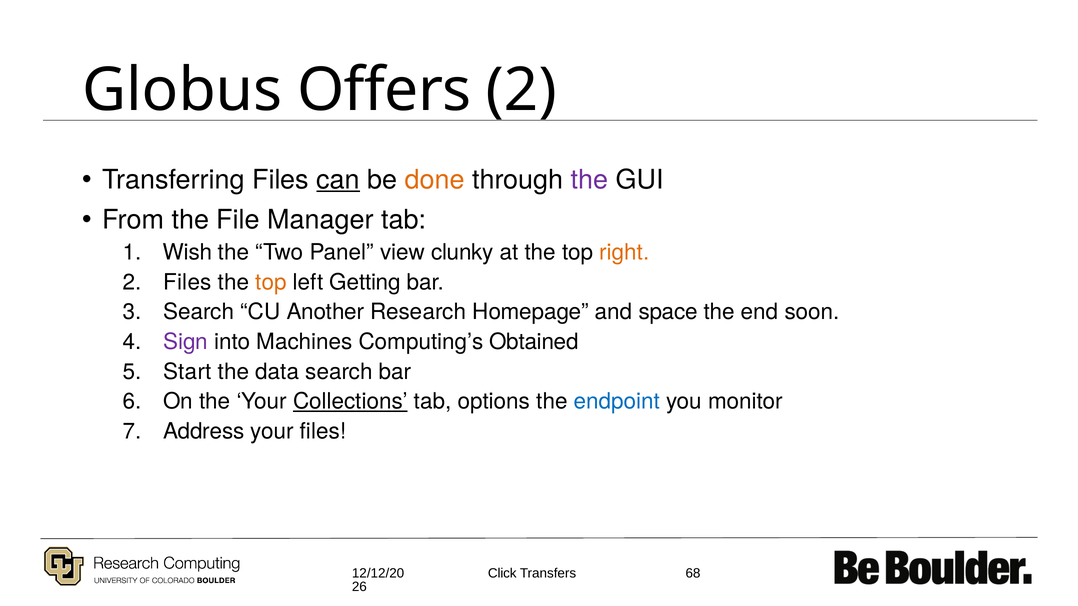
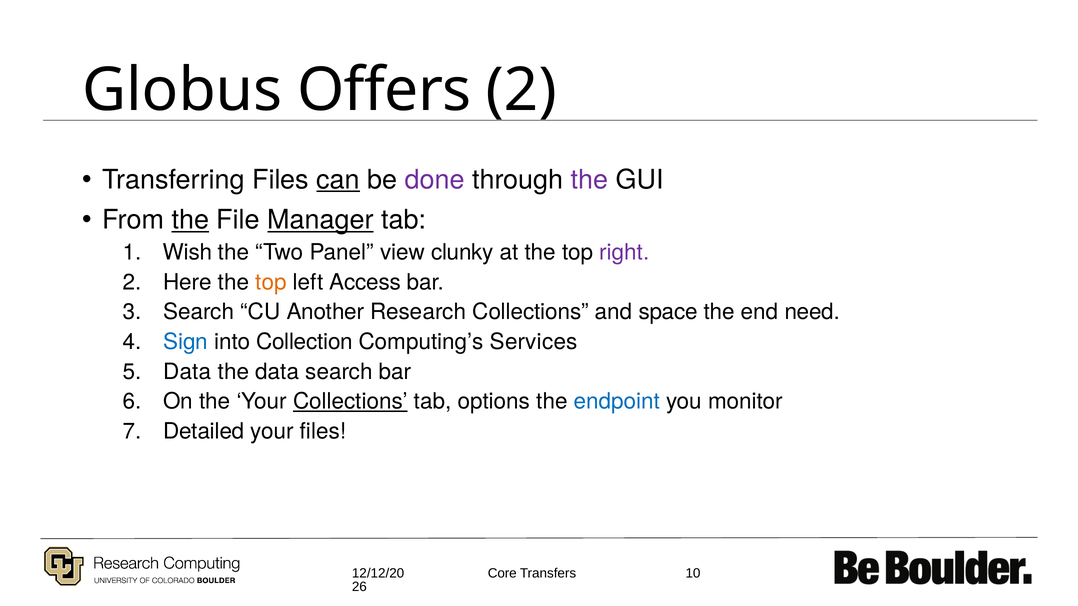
done colour: orange -> purple (435, 180)
the underline: none -> present (190, 220)
Manager underline: none -> present (320, 220)
right colour: orange -> purple (624, 252)
2 Files: Files -> Here (187, 282)
Getting: Getting -> Access (365, 282)
Research Homepage: Homepage -> Collections (531, 312)
soon: soon -> need (812, 312)
Sign colour: purple -> blue (186, 342)
Machines: Machines -> Collection (305, 342)
Obtained: Obtained -> Services (534, 342)
Start: Start -> Data (187, 372)
Address: Address -> Detailed (204, 432)
Click: Click -> Core (502, 574)
68: 68 -> 10 (693, 574)
